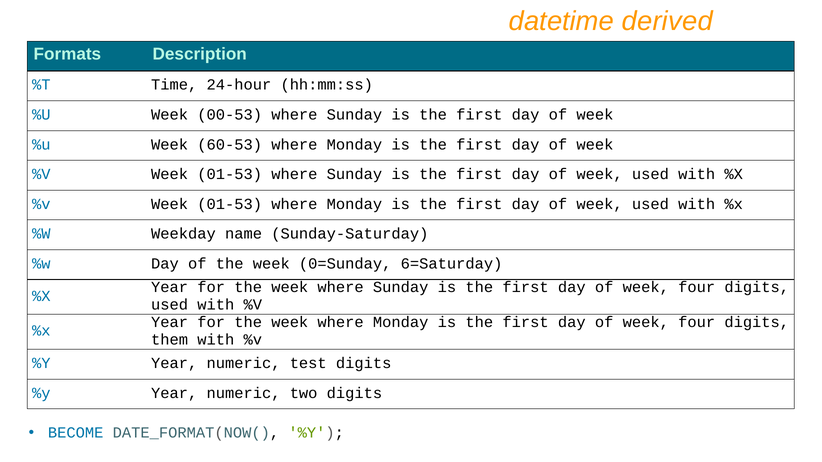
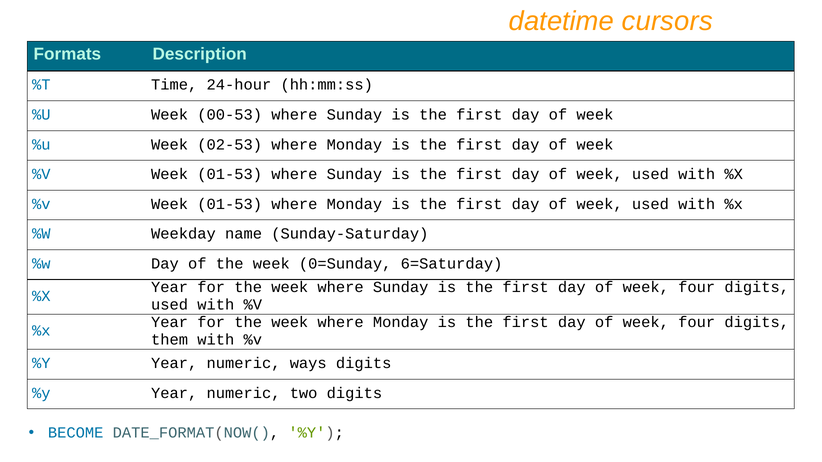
derived: derived -> cursors (667, 21)
60-53: 60-53 -> 02-53 (230, 145)
test: test -> ways (308, 364)
